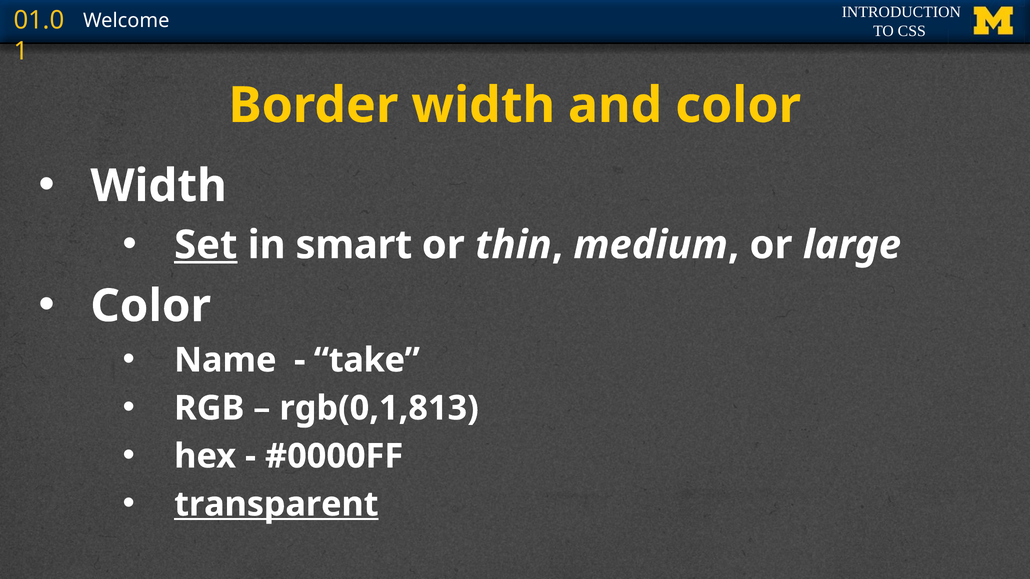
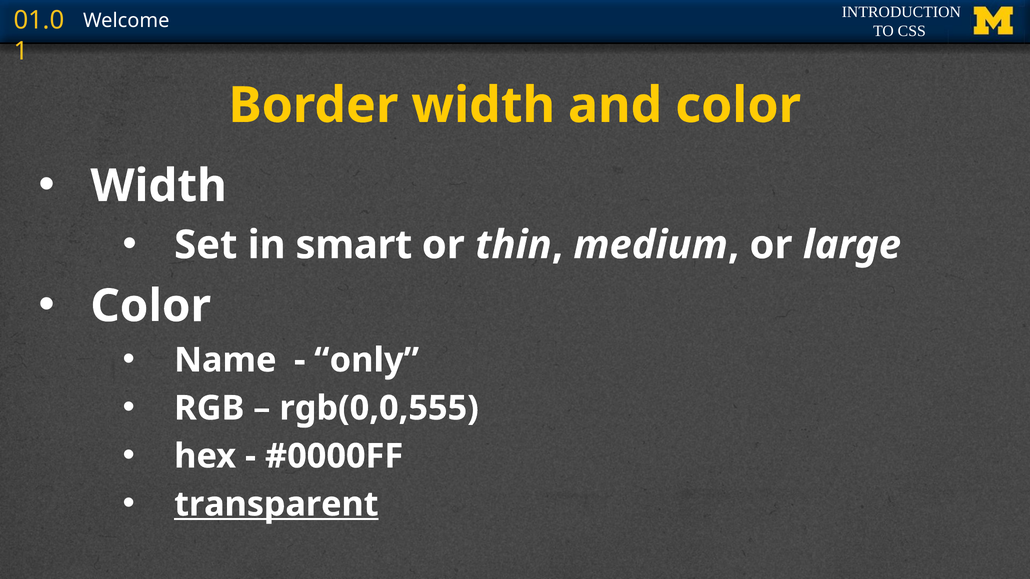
Set underline: present -> none (206, 245)
take: take -> only (367, 360)
rgb(0,1,813: rgb(0,1,813 -> rgb(0,0,555 (379, 408)
